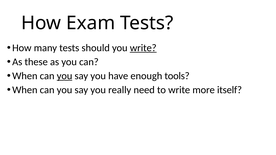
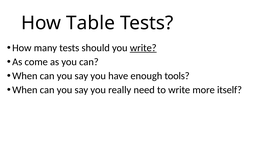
Exam: Exam -> Table (91, 23)
these: these -> come (36, 62)
you underline: present -> none (65, 76)
